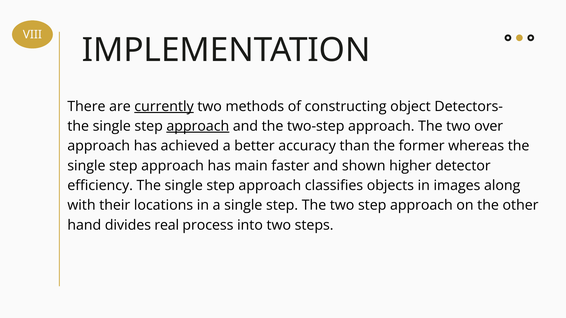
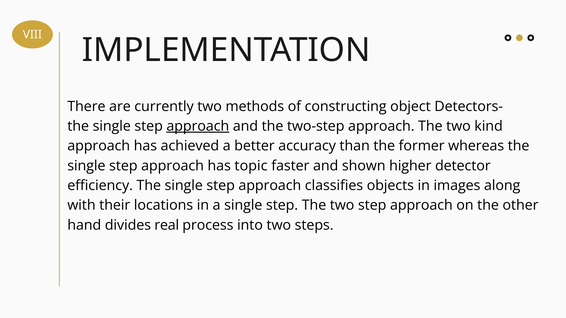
currently underline: present -> none (164, 106)
over: over -> kind (489, 126)
main: main -> topic (251, 166)
